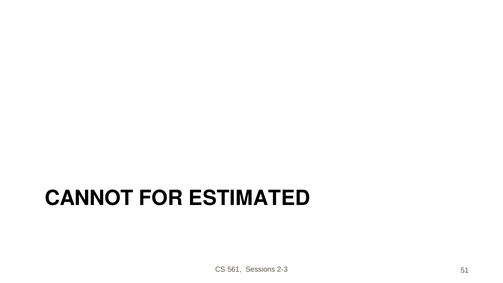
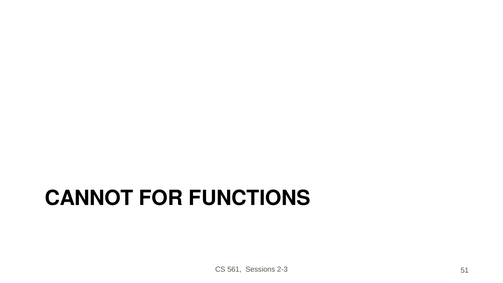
ESTIMATED: ESTIMATED -> FUNCTIONS (250, 198)
